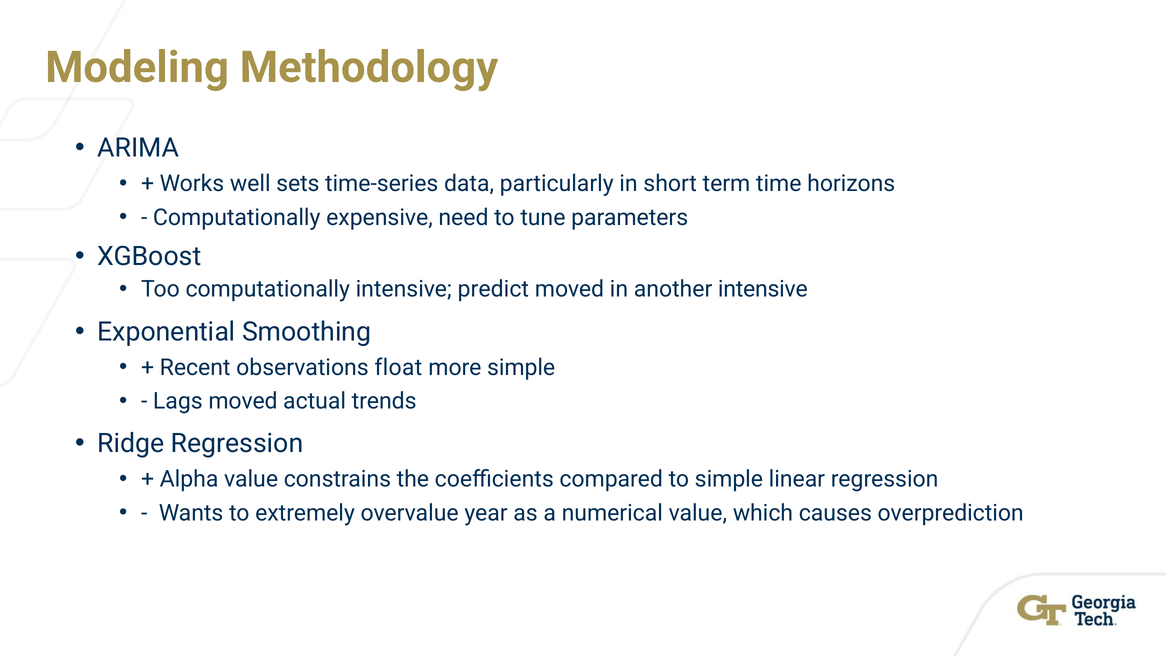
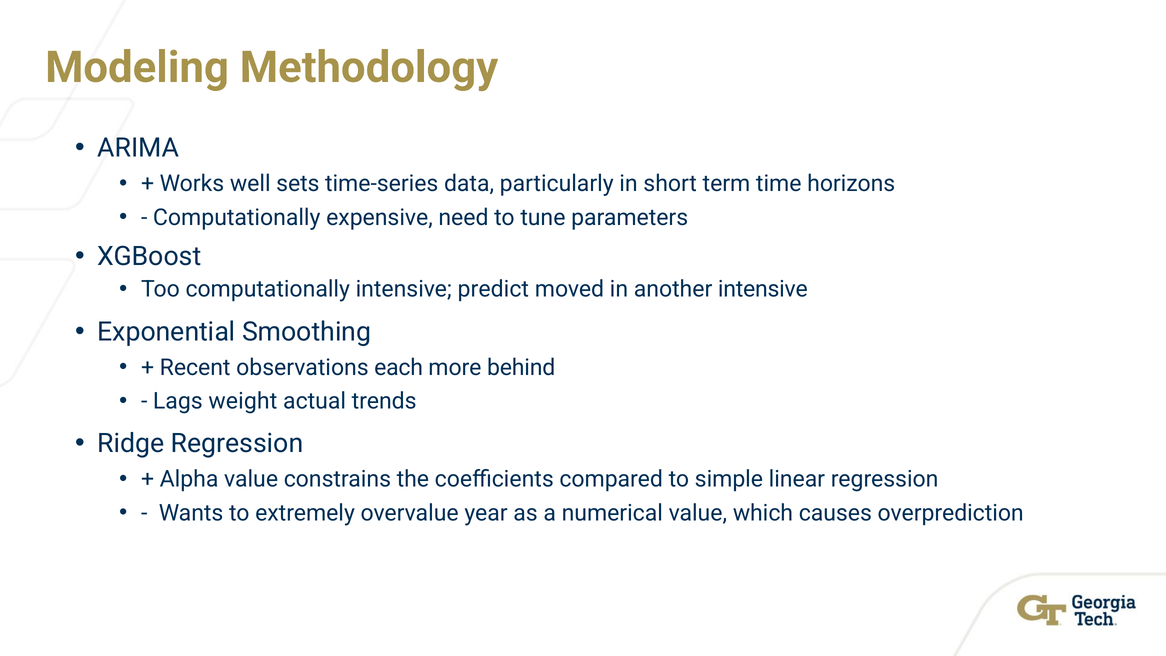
float: float -> each (399, 367)
more simple: simple -> behind (521, 367)
Lags moved: moved -> weight (243, 401)
